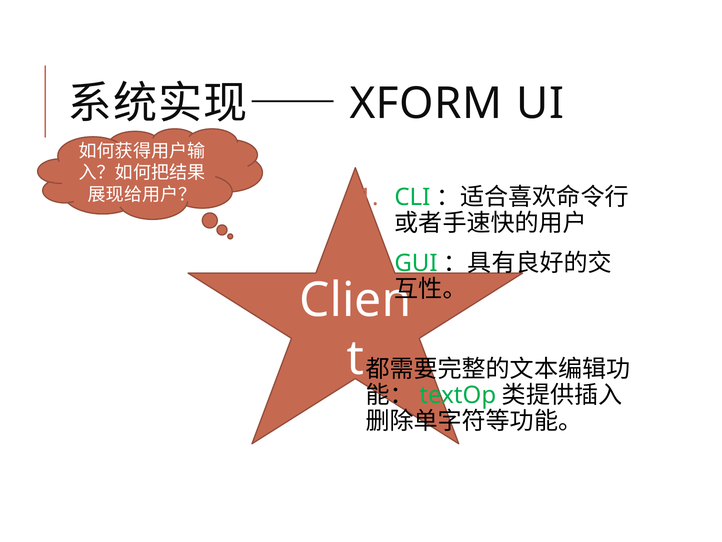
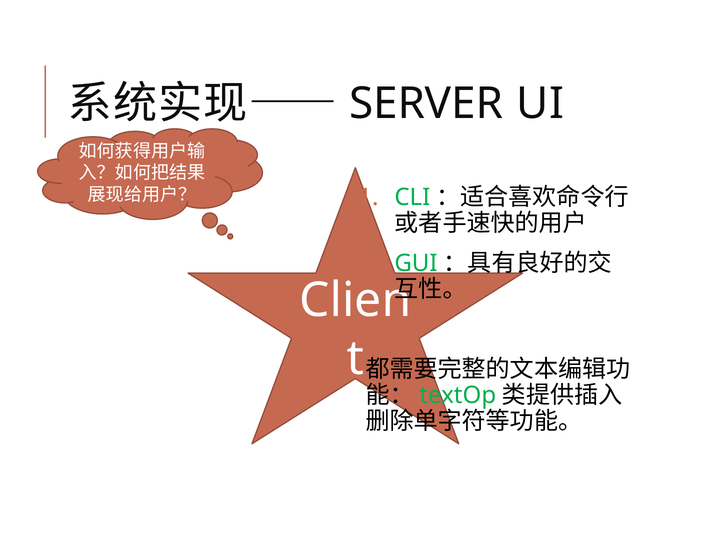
XFORM: XFORM -> SERVER (426, 104)
